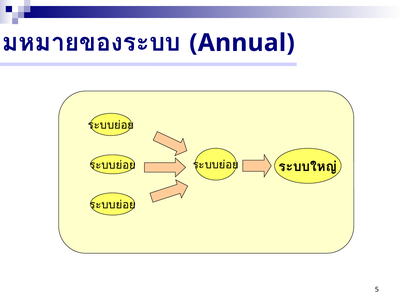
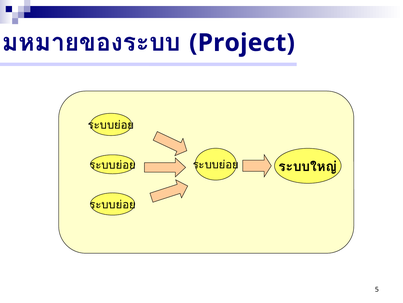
Annual: Annual -> Project (242, 43)
